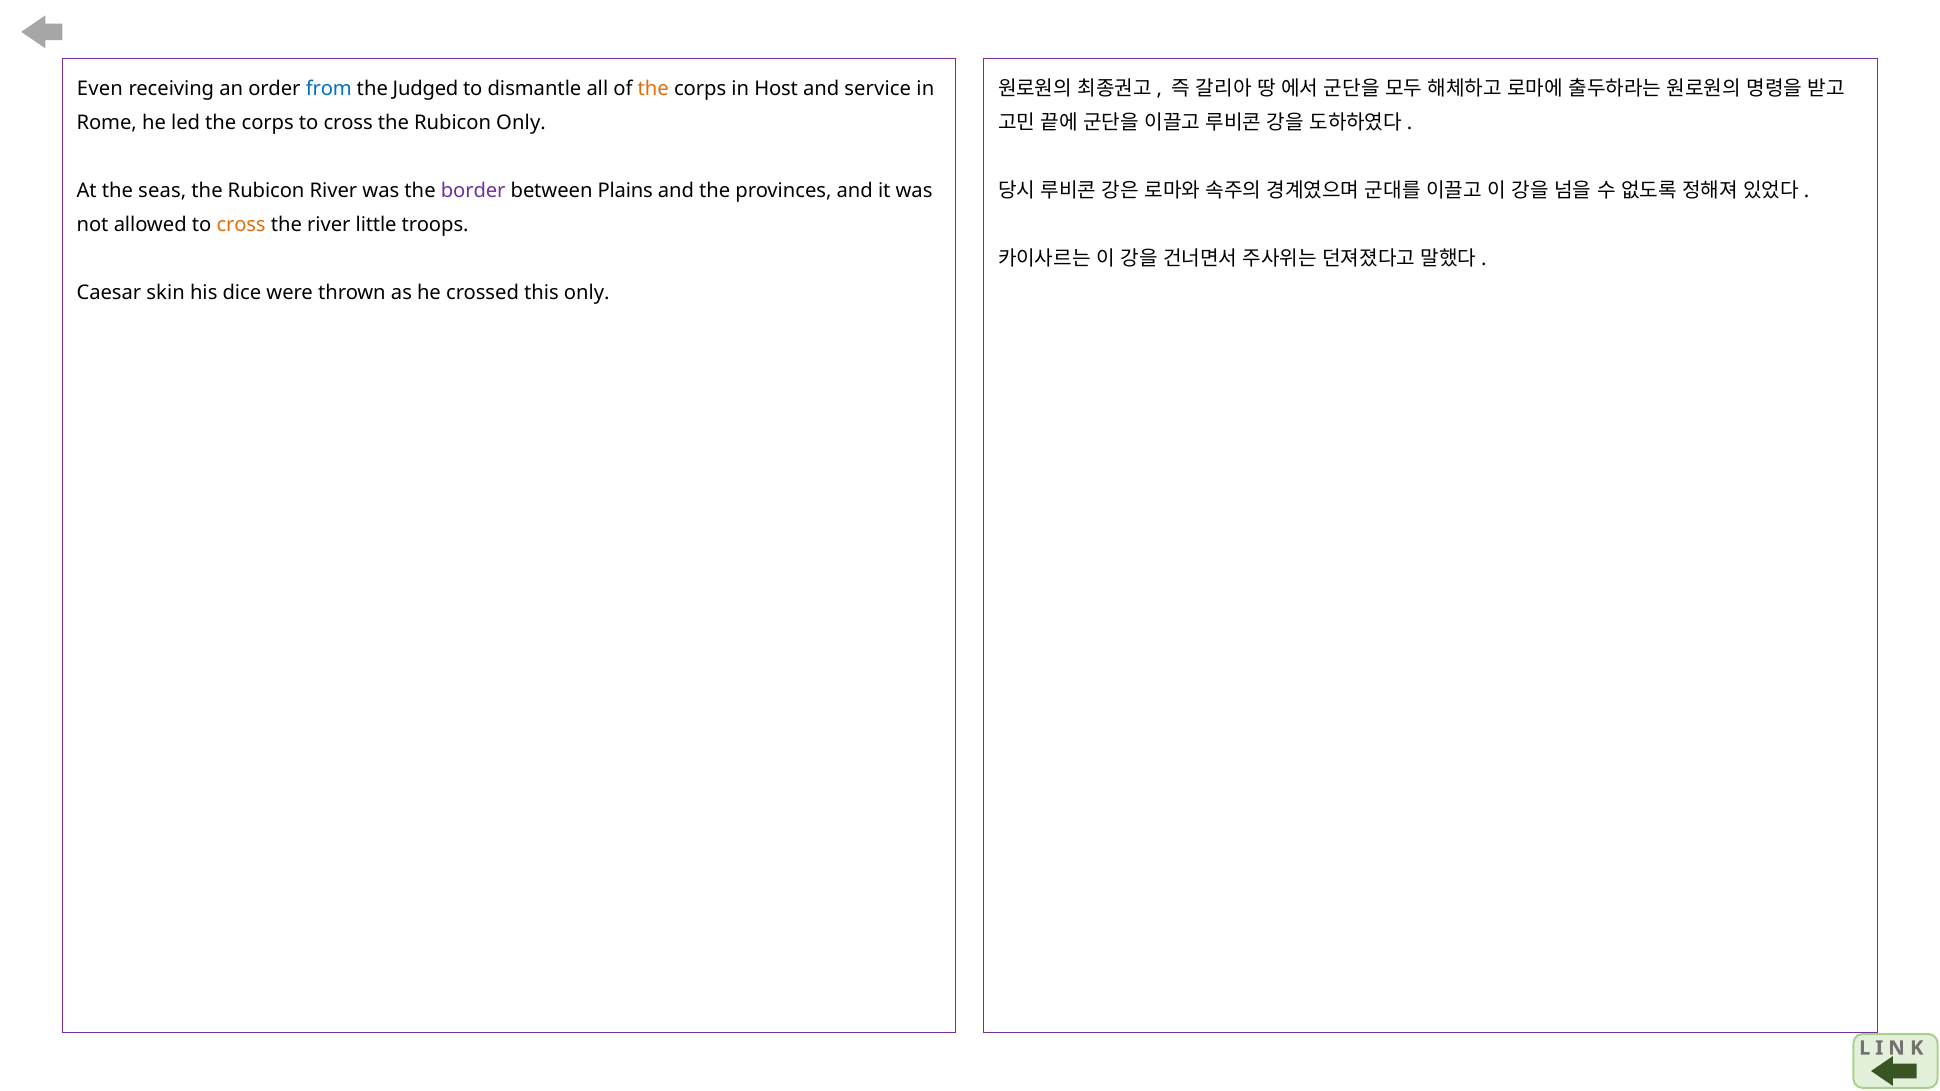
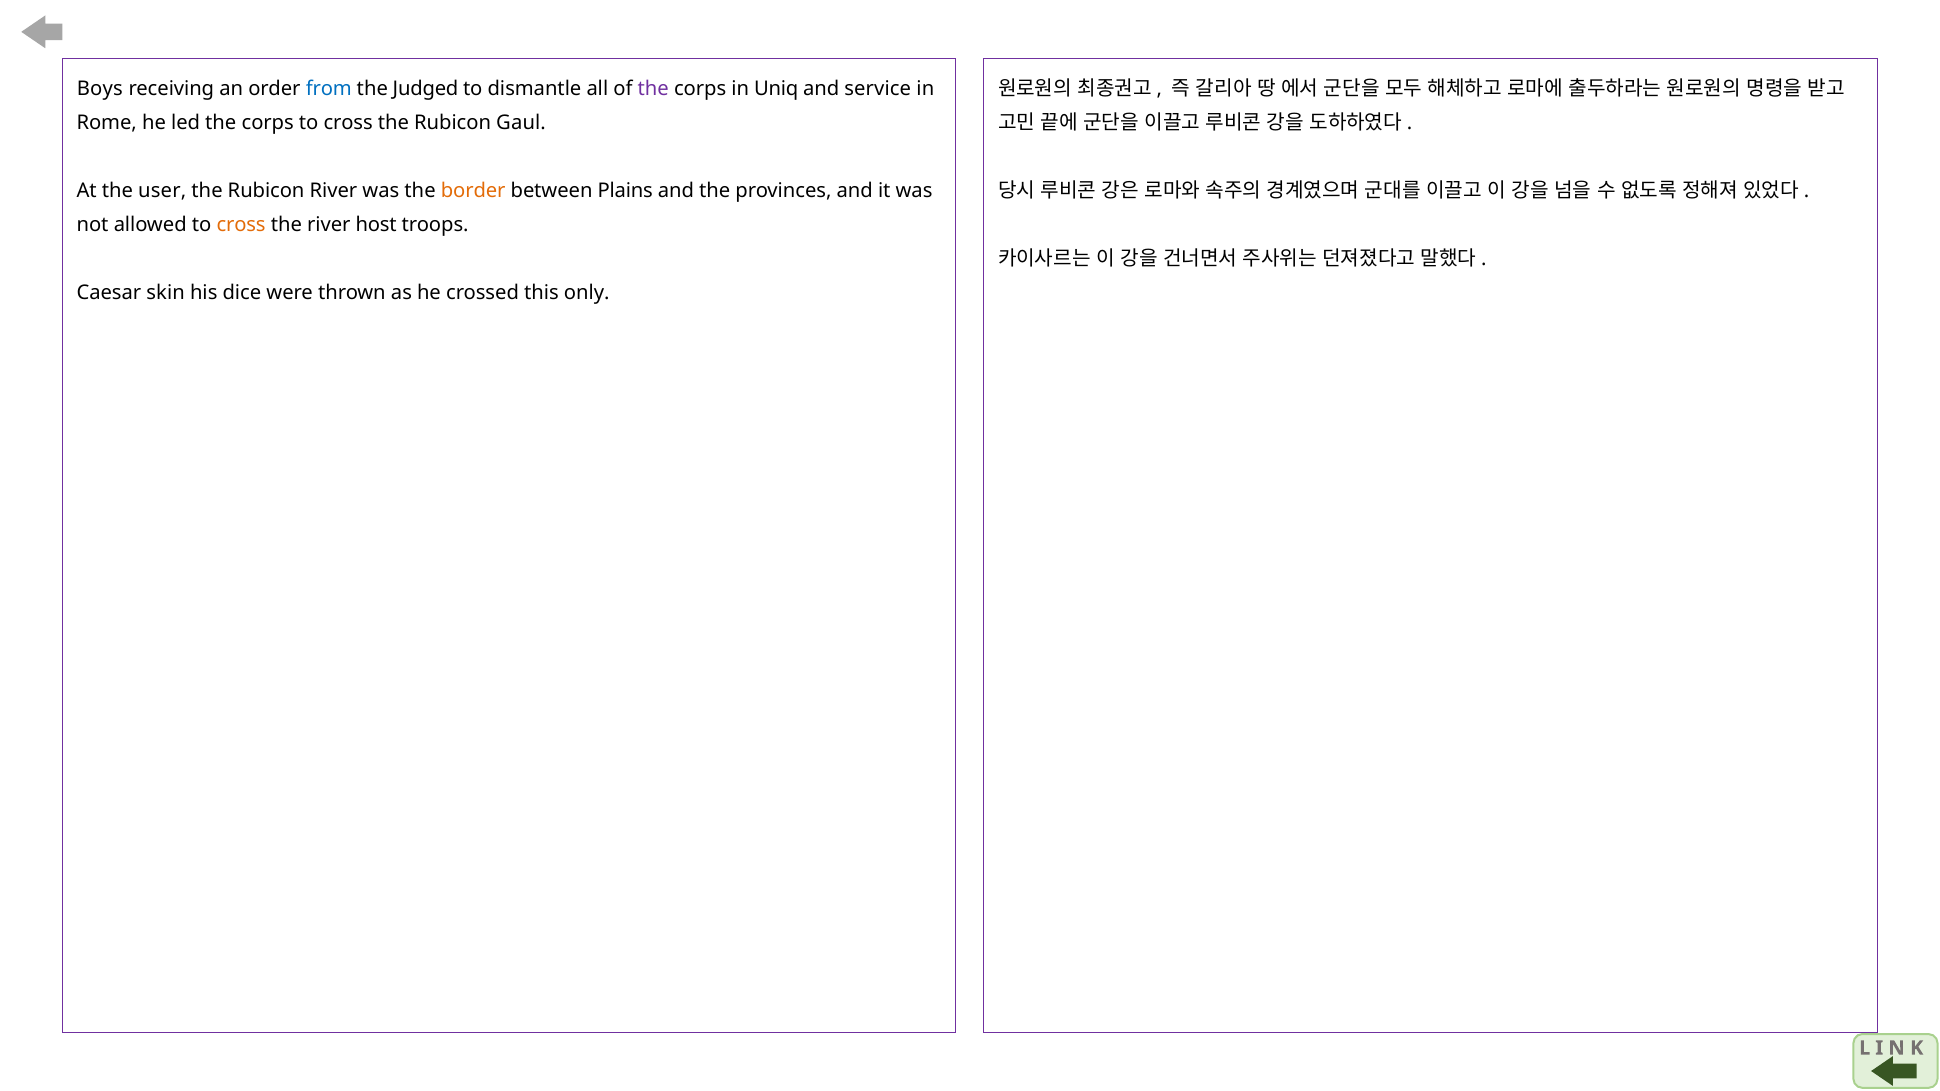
Even: Even -> Boys (100, 89)
the colour: orange -> purple (653, 89)
Host: Host -> Uniq (776, 89)
Rubicon Only: Only -> Gaul (521, 123)
seas: seas -> user (162, 191)
border colour: purple -> orange (473, 191)
little: little -> host (376, 225)
